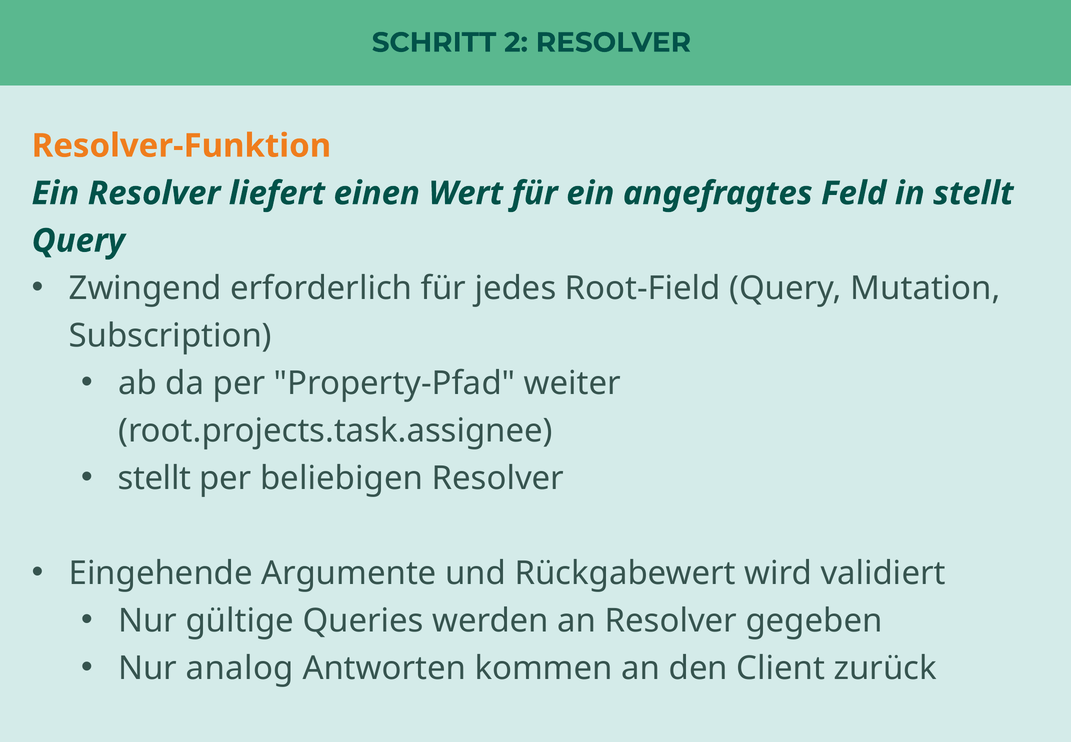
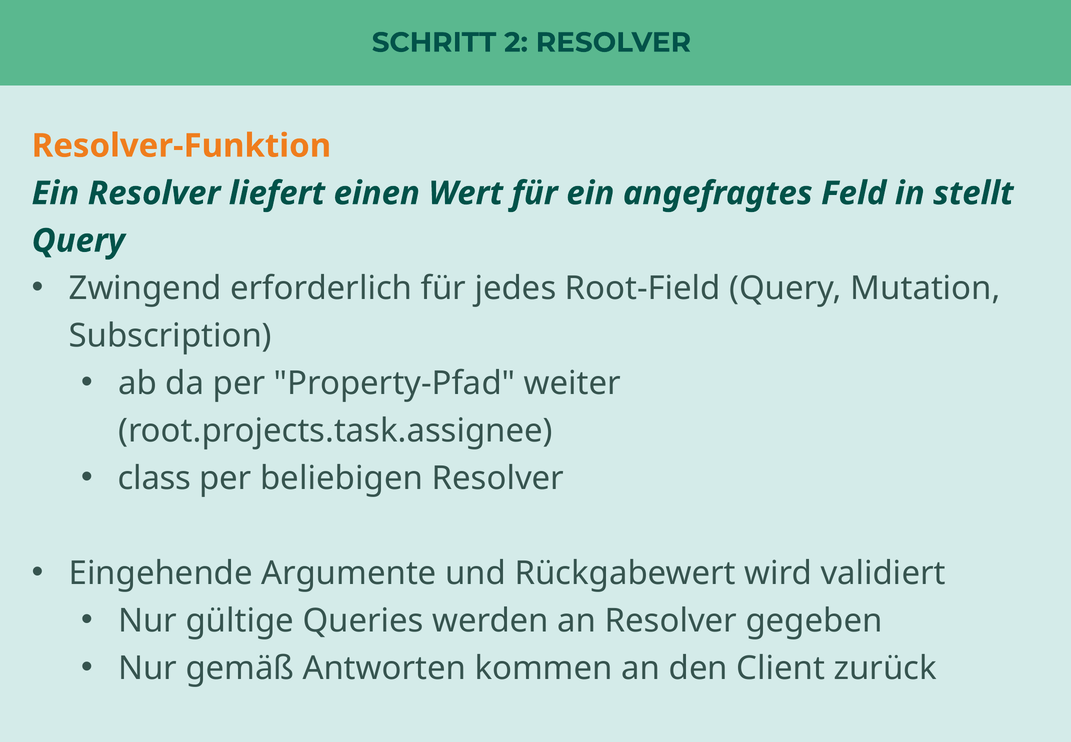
stellt: stellt -> class (154, 478)
analog: analog -> gemäß (240, 668)
